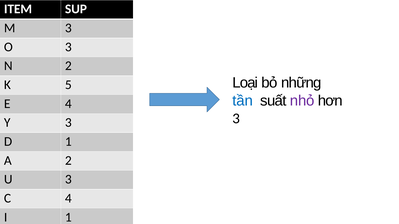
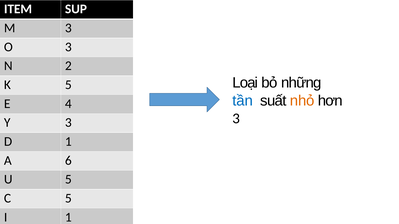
nhỏ colour: purple -> orange (302, 101)
A 2: 2 -> 6 (68, 161)
U 3: 3 -> 5 (68, 180)
C 4: 4 -> 5 (68, 199)
